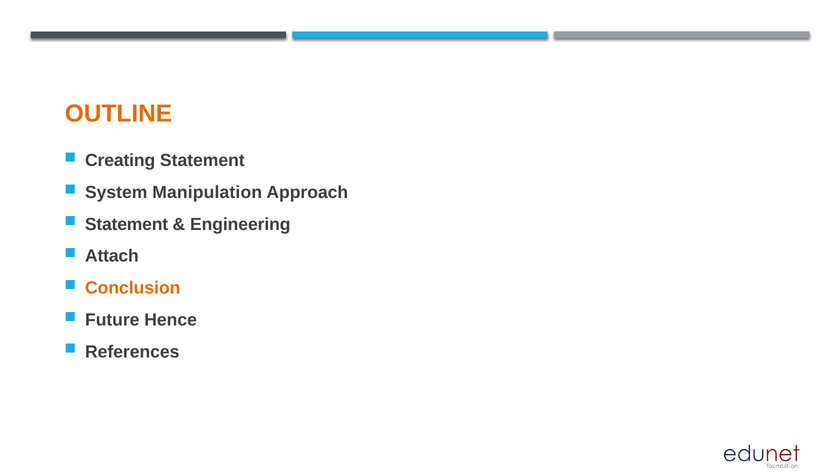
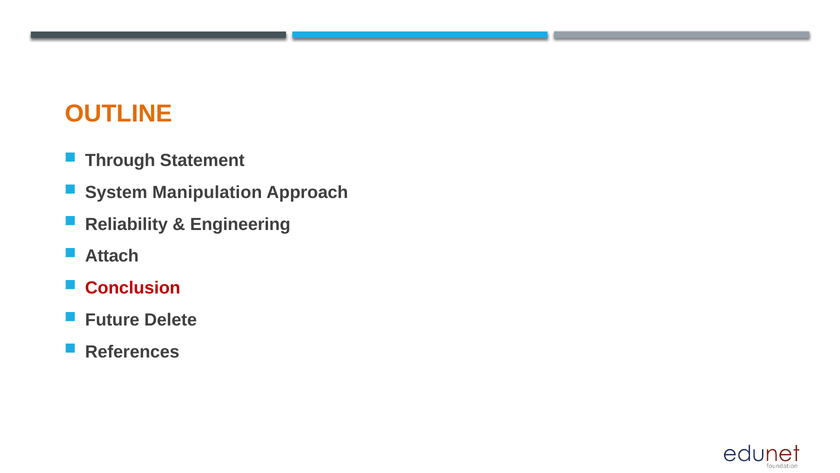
Creating: Creating -> Through (120, 160)
Statement: Statement -> Reliability (126, 224)
Conclusion colour: orange -> red (133, 288)
Hence: Hence -> Delete (171, 320)
